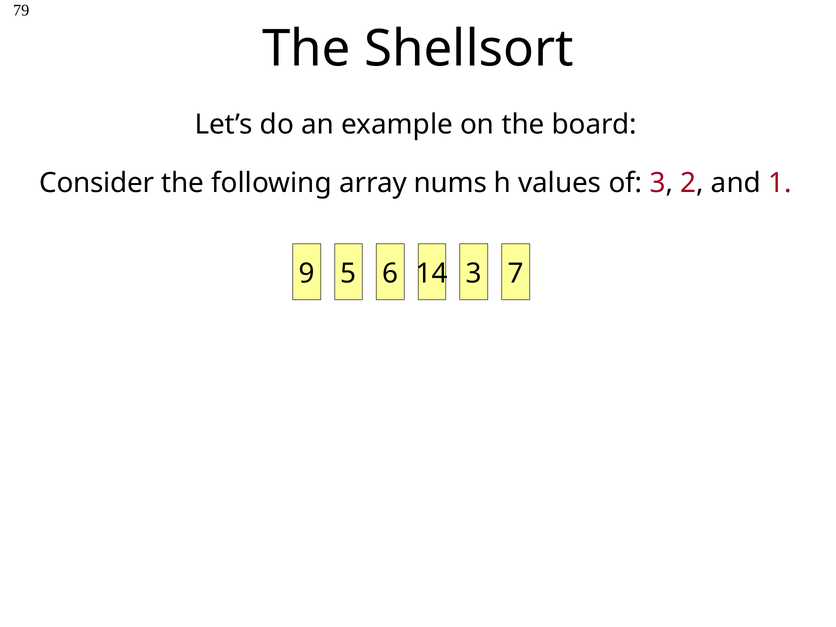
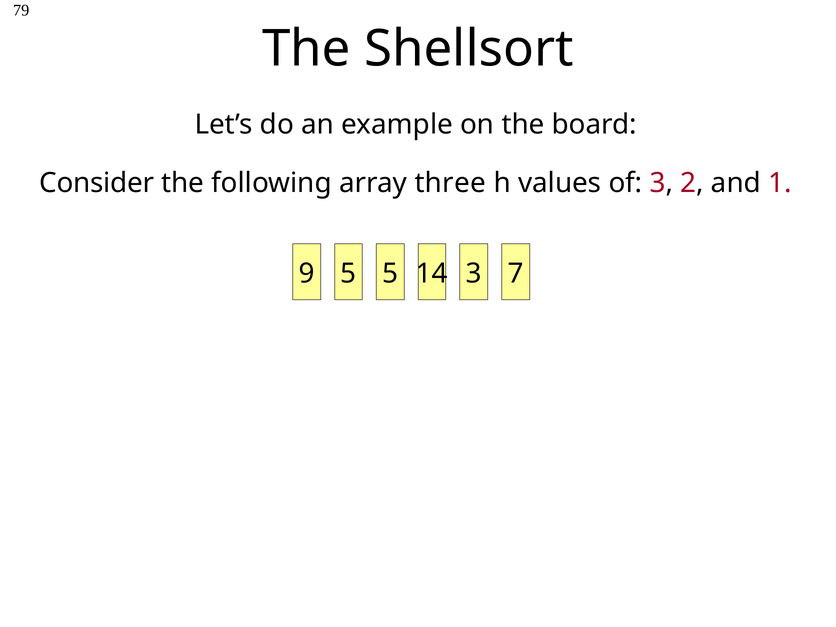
nums: nums -> three (450, 183)
5 6: 6 -> 5 (390, 274)
